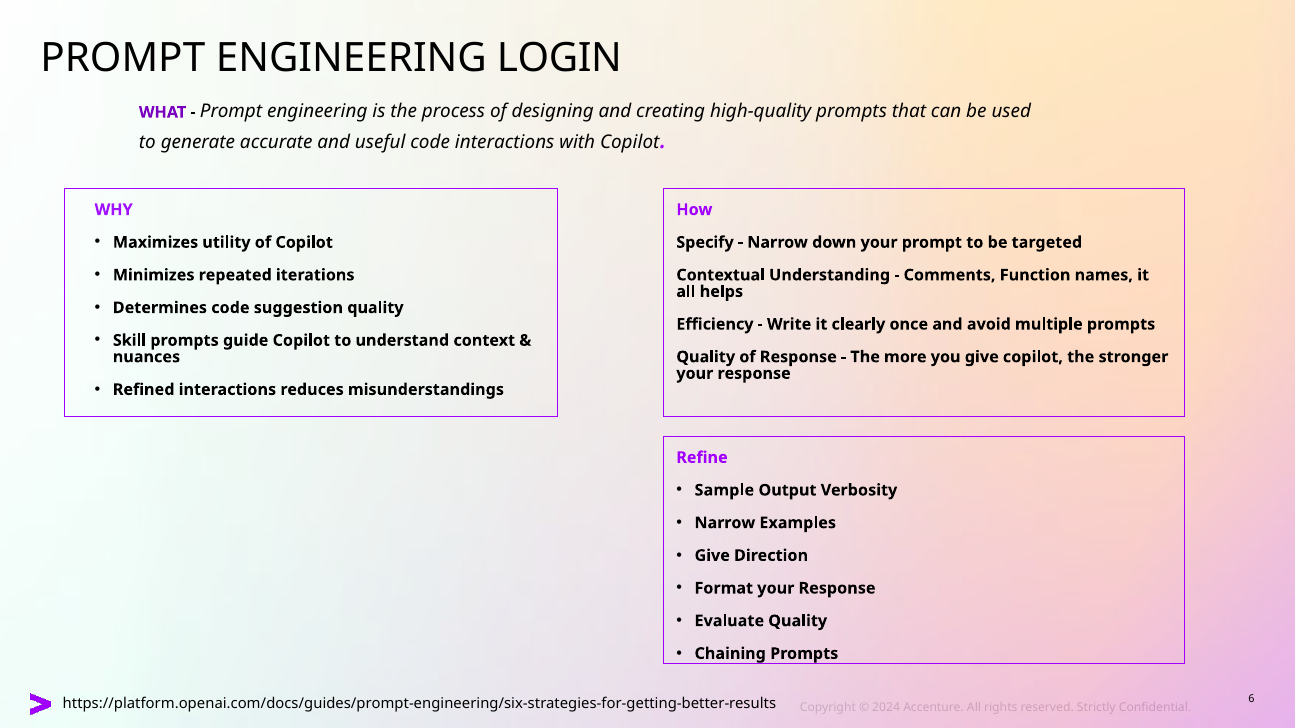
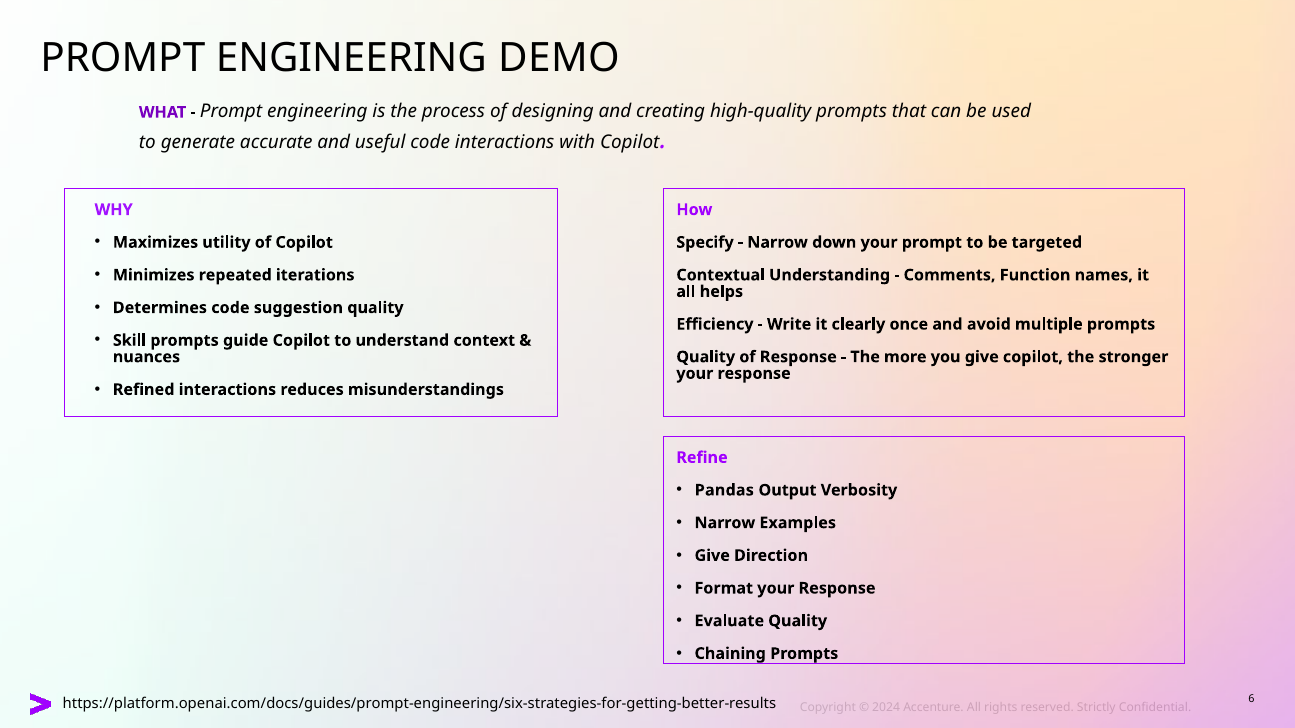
LOGIN: LOGIN -> DEMO (559, 58)
Sample: Sample -> Pandas (724, 490)
